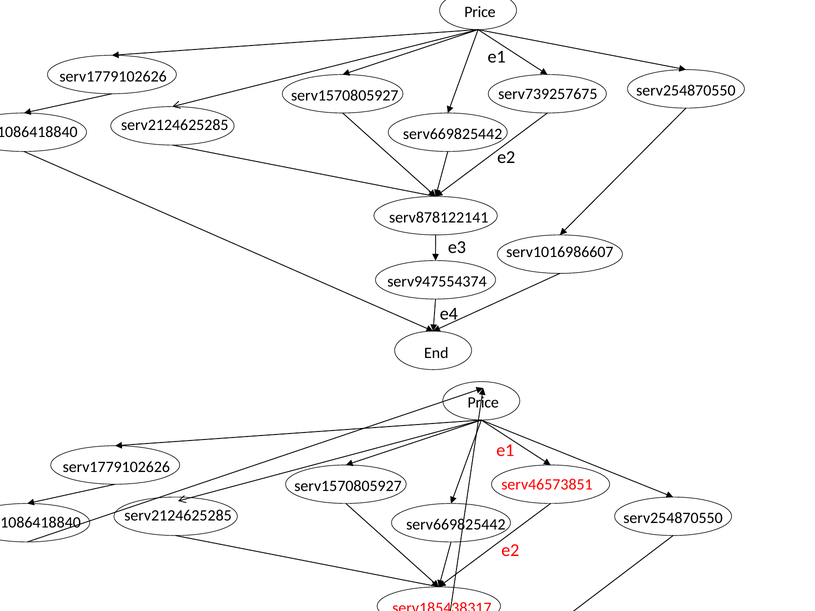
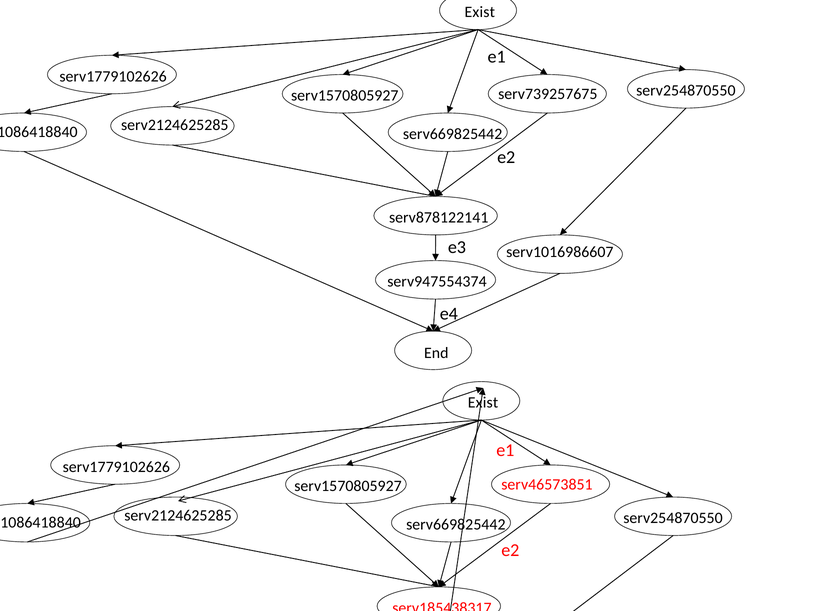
Price: Price -> Exist (480, 12)
Price: Price -> Exist (483, 403)
